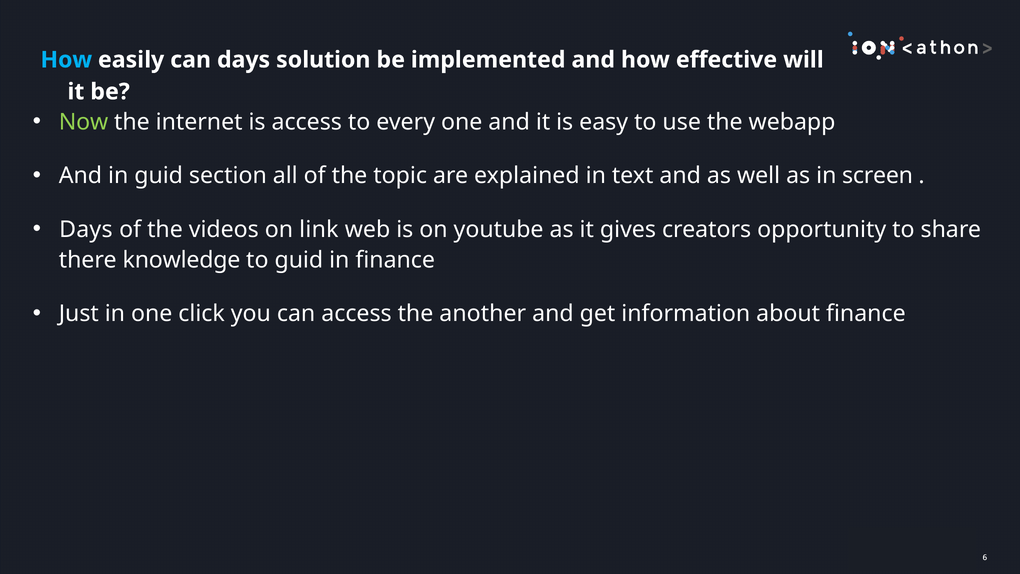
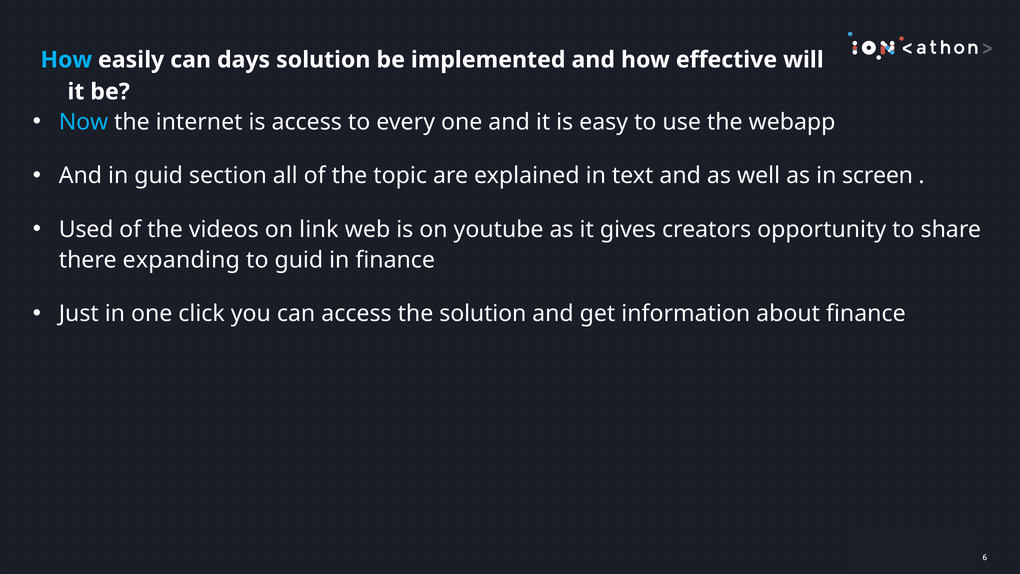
Now colour: light green -> light blue (84, 122)
Days: Days -> Used (86, 229)
knowledge: knowledge -> expanding (181, 260)
the another: another -> solution (483, 314)
